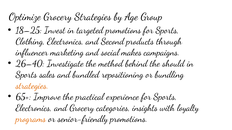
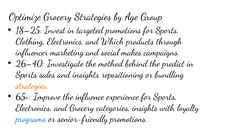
Second: Second -> Which (113, 41)
should: should -> predict (173, 64)
and bundled: bundled -> insights (86, 75)
practical: practical -> influence (90, 97)
programs colour: orange -> blue (31, 119)
